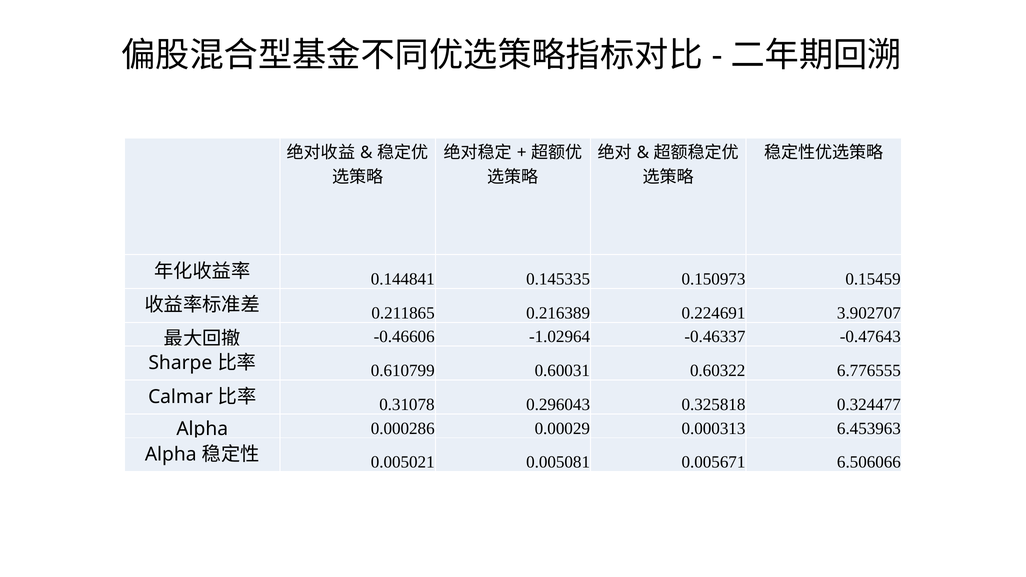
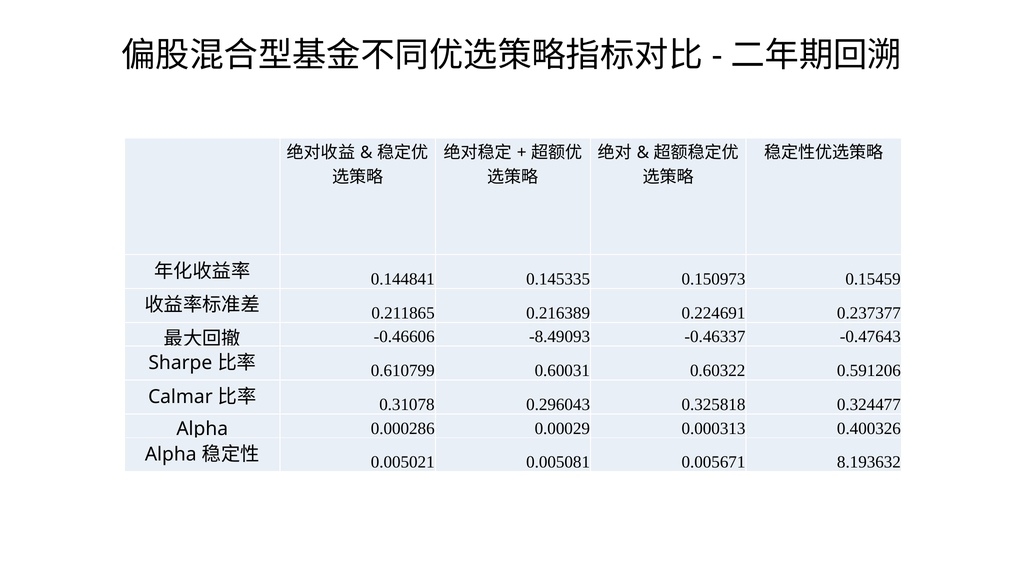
3.902707: 3.902707 -> 0.237377 (869, 313)
-1.02964: -1.02964 -> -8.49093 (560, 337)
6.776555: 6.776555 -> 0.591206 (869, 371)
6.453963: 6.453963 -> 0.400326 (869, 428)
6.506066: 6.506066 -> 8.193632 (869, 462)
